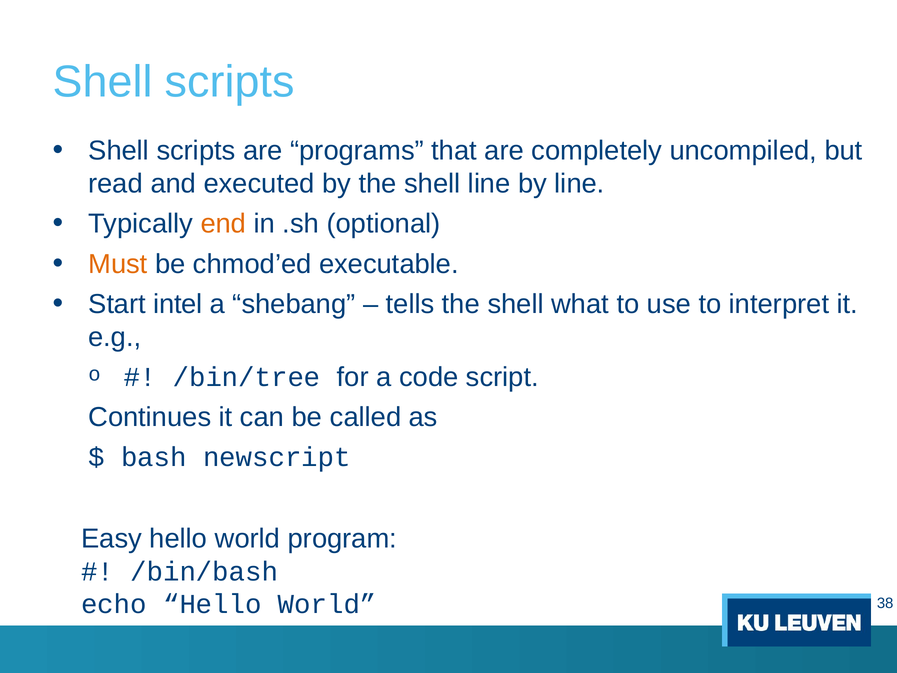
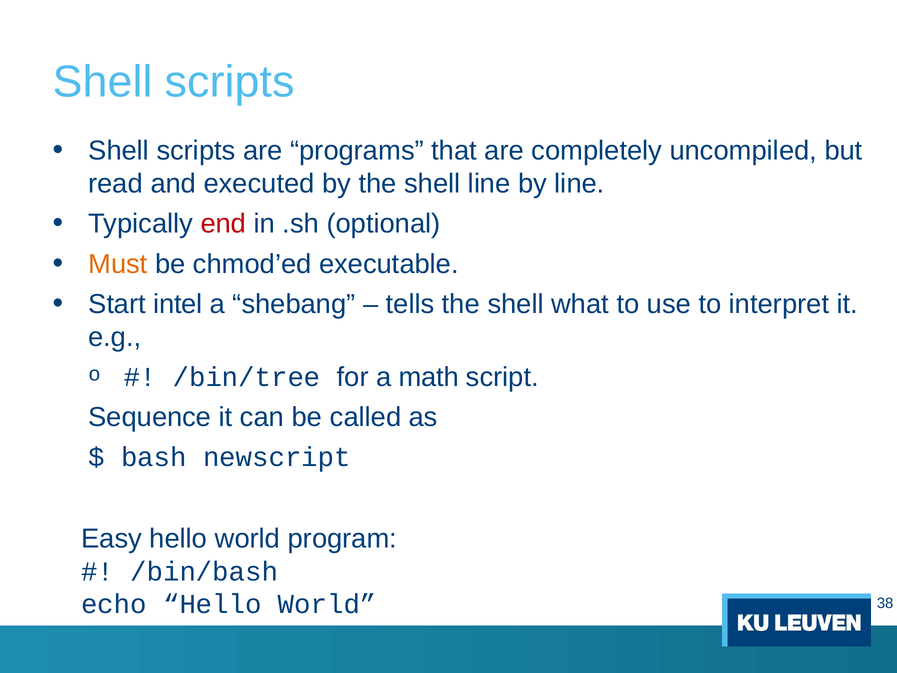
end colour: orange -> red (223, 224)
code: code -> math (429, 377)
Continues: Continues -> Sequence (150, 417)
